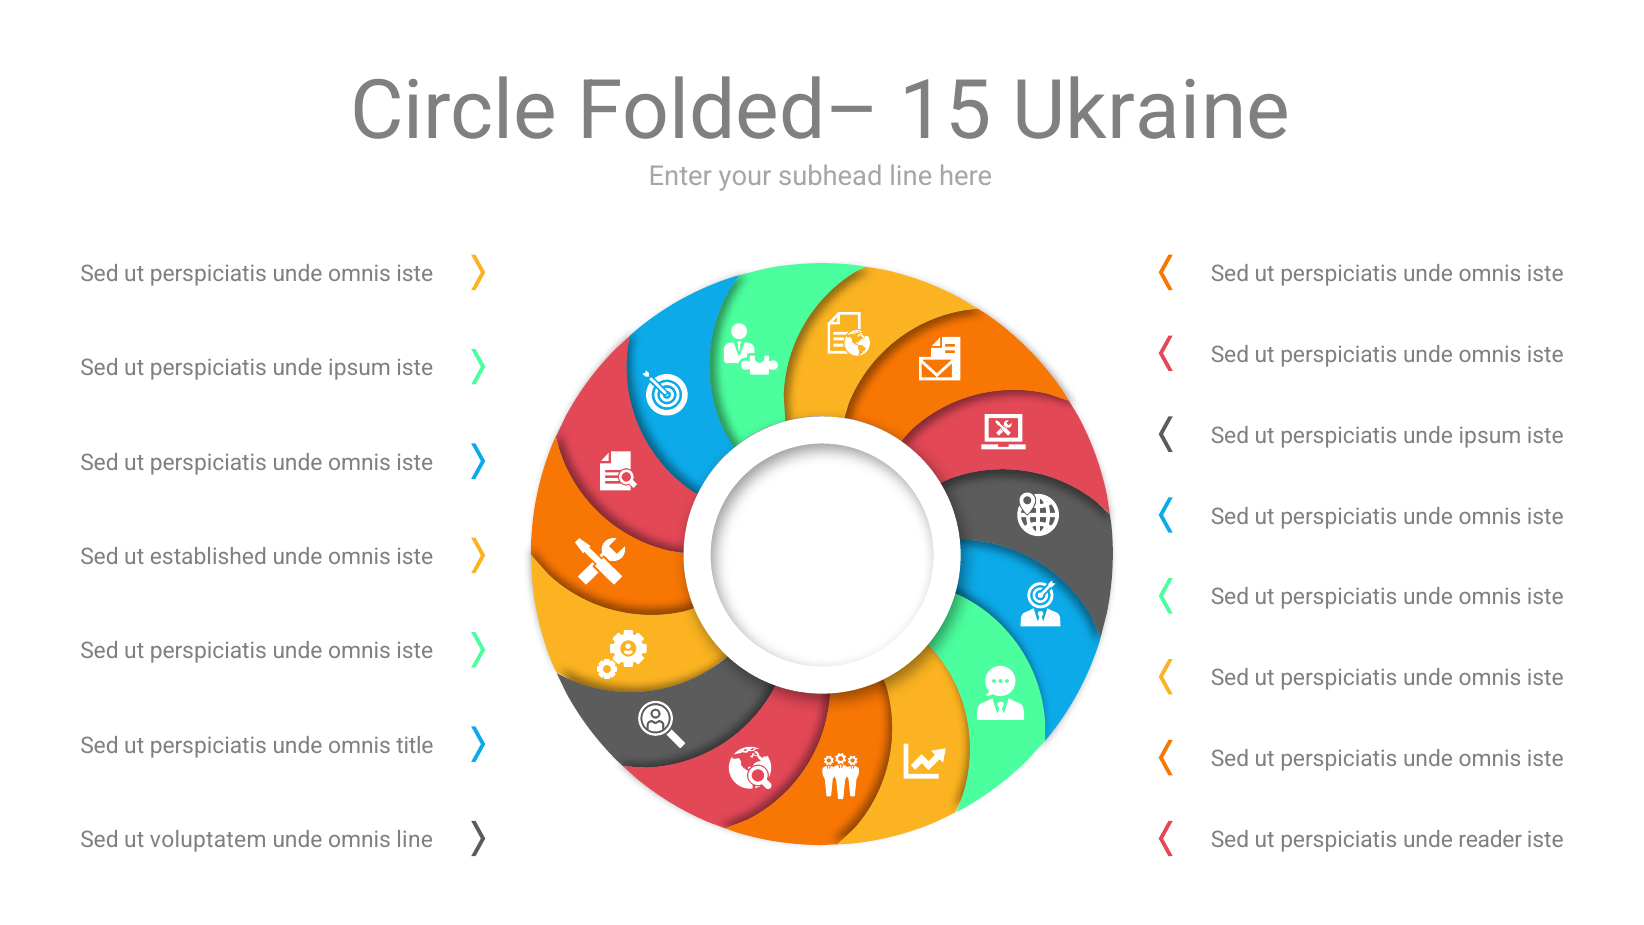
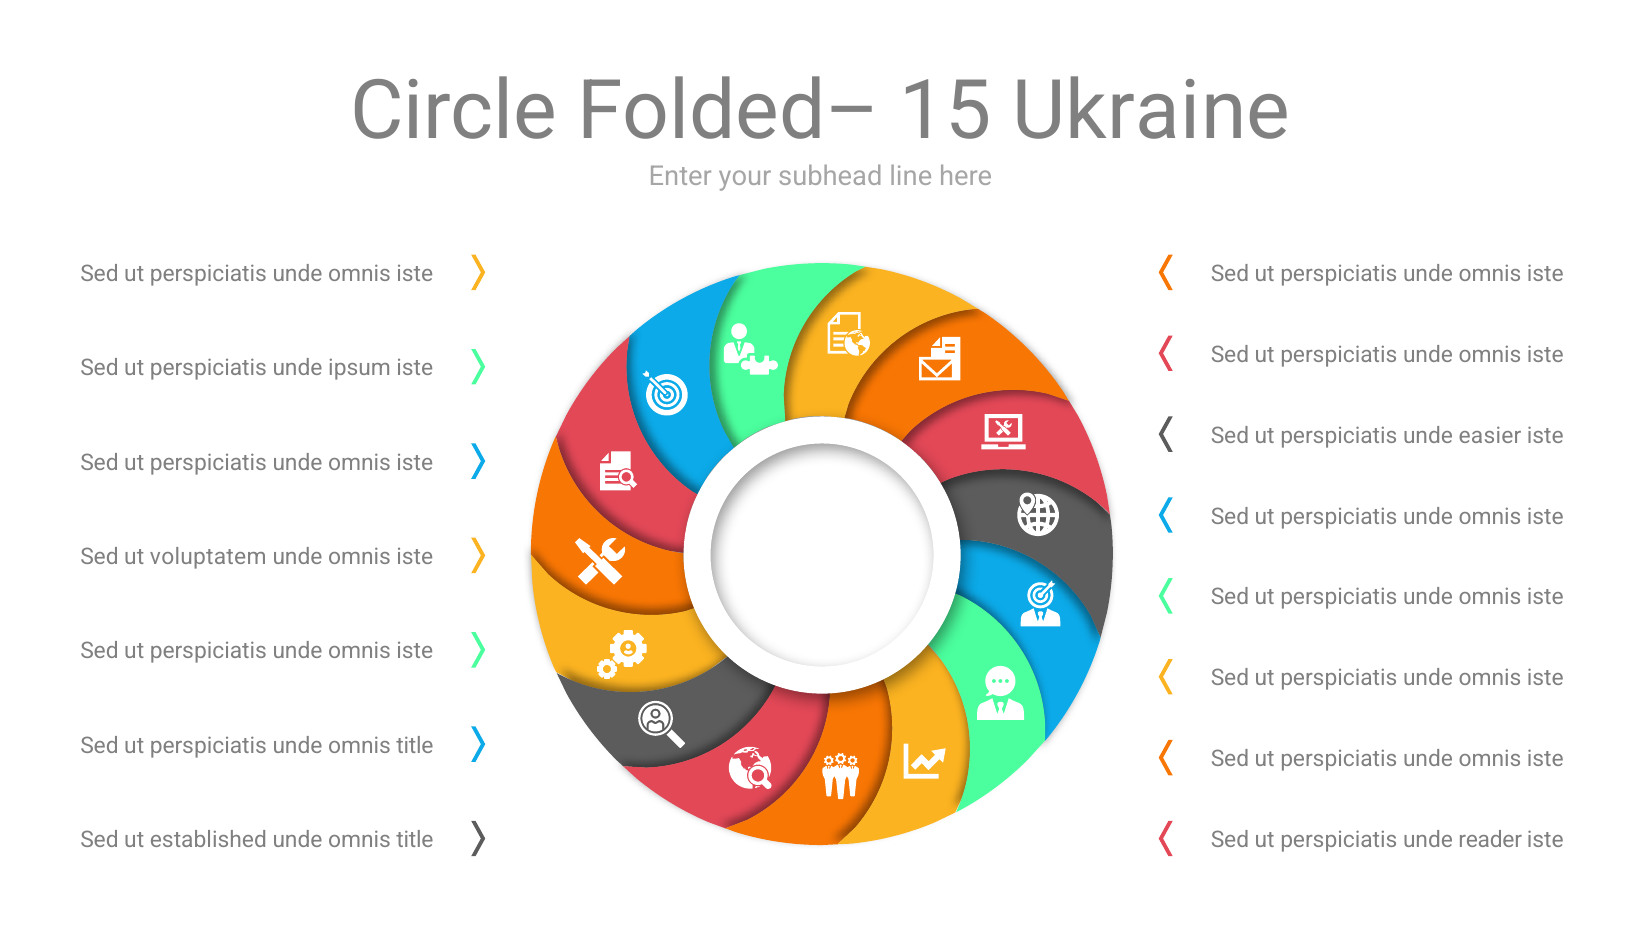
ipsum: ipsum -> easier (1490, 436)
established: established -> voluptatem (208, 557)
voluptatem: voluptatem -> established (208, 840)
line: line -> title (415, 840)
